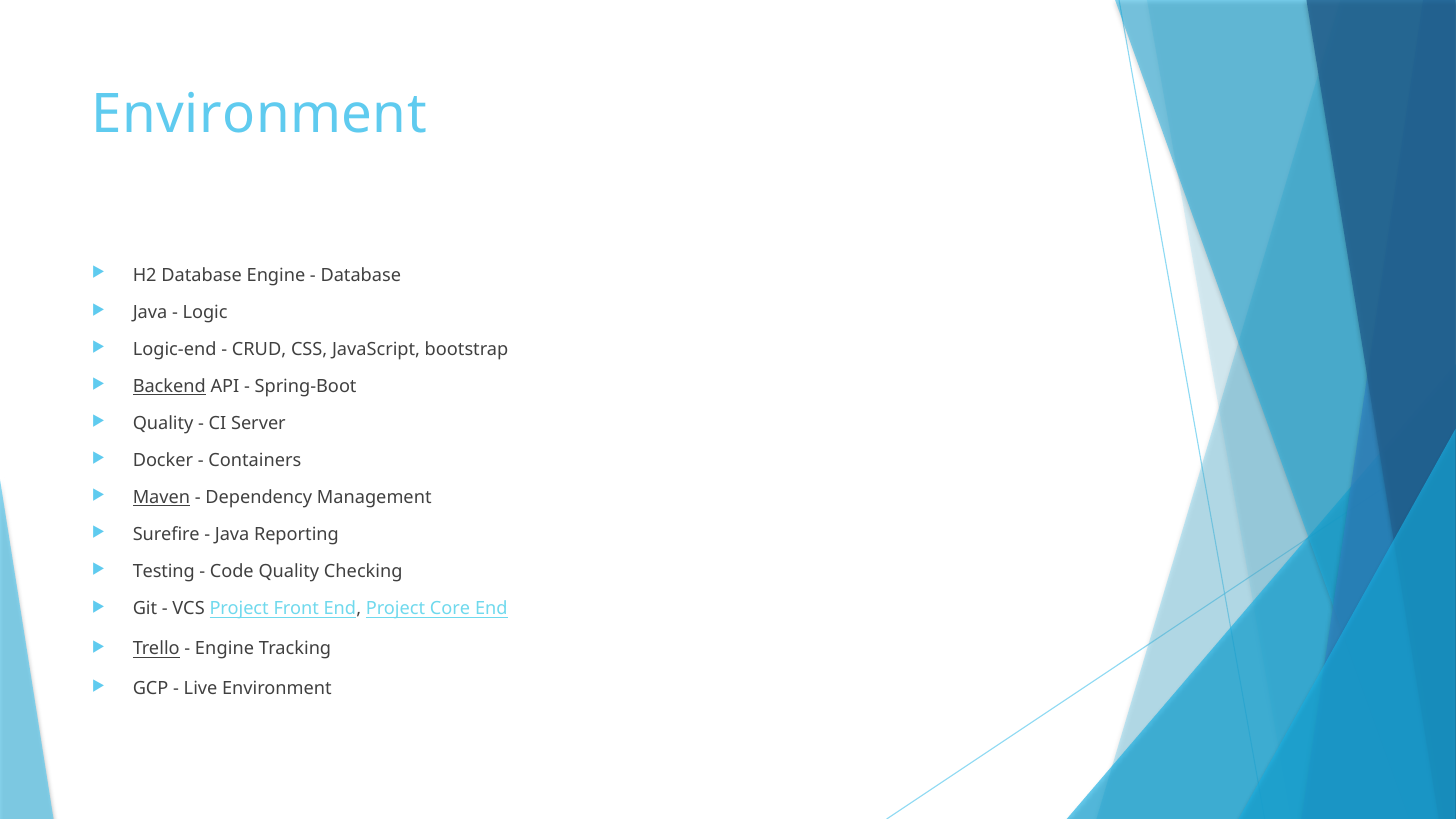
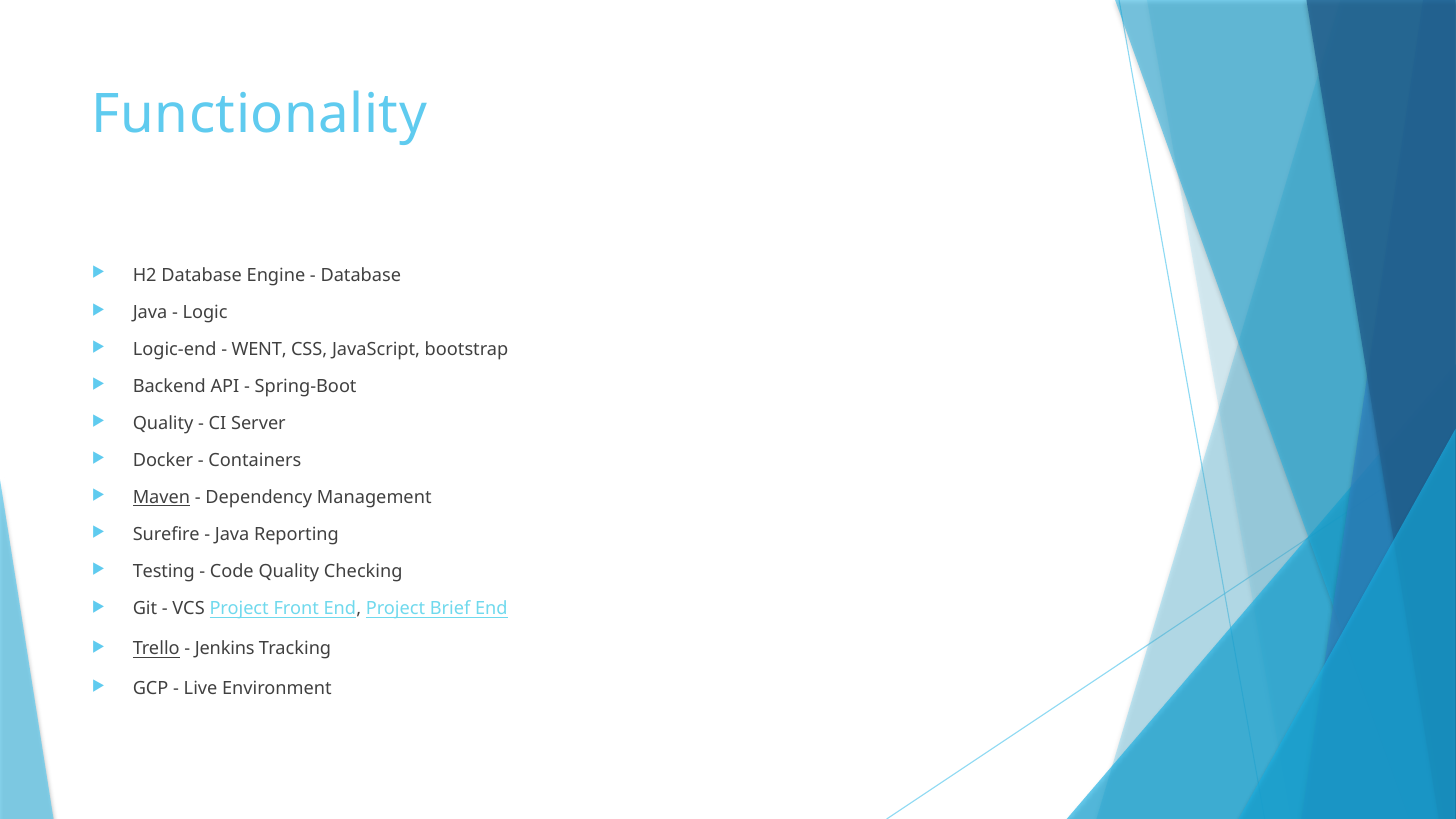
Environment: Environment -> Functionality (259, 115)
CRUD: CRUD -> WENT (259, 350)
Backend underline: present -> none (169, 387)
Core: Core -> Brief (450, 609)
Engine: Engine -> Jenkins (225, 649)
